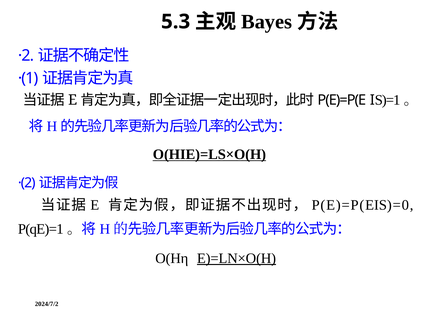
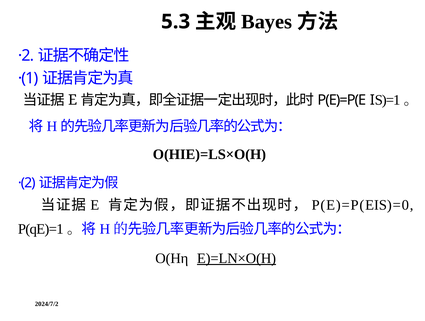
O(HIE)=LS×O(H underline: present -> none (209, 155)
